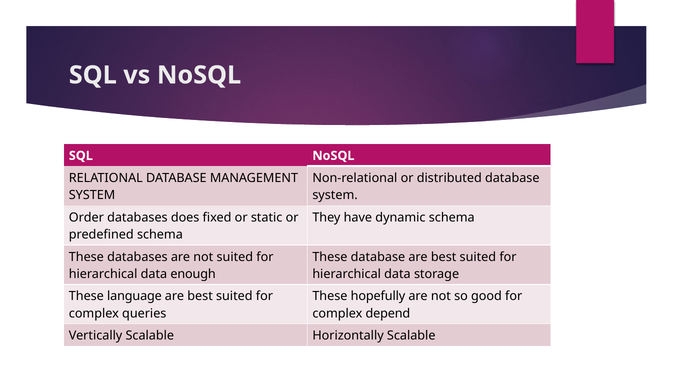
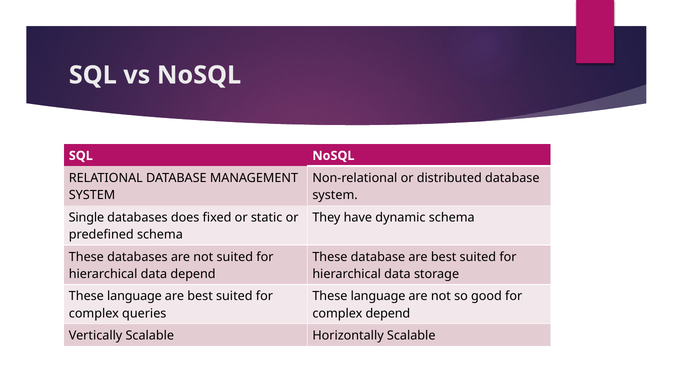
Order: Order -> Single (86, 217)
data enough: enough -> depend (193, 274)
hopefully: hopefully -> language (378, 296)
